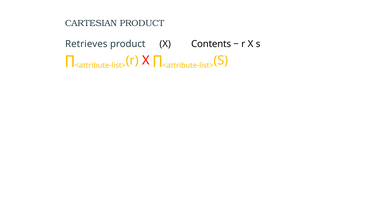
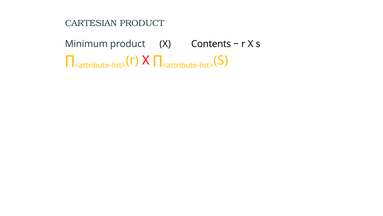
Retrieves: Retrieves -> Minimum (86, 44)
